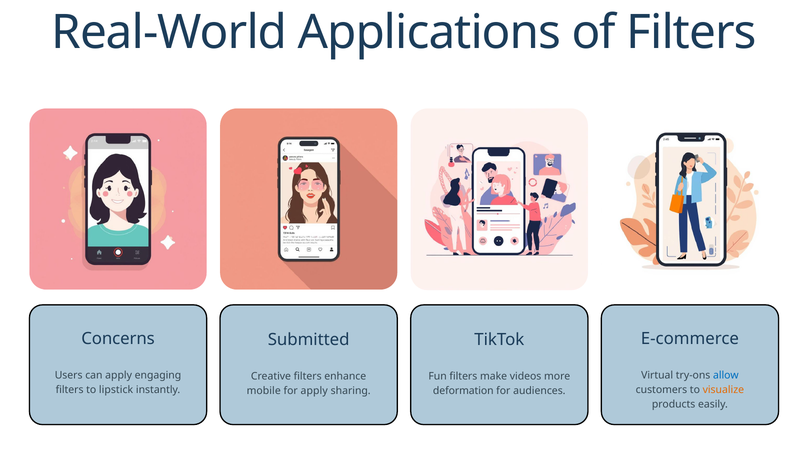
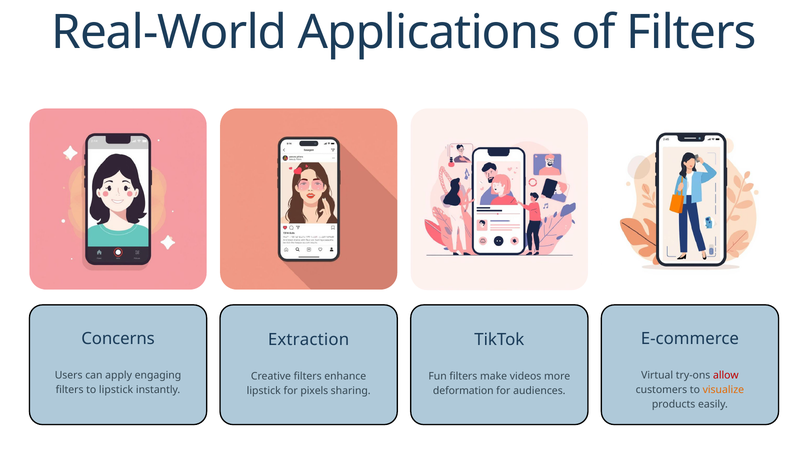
Submitted: Submitted -> Extraction (309, 340)
allow colour: blue -> red (726, 376)
mobile: mobile -> lipstick (264, 391)
for apply: apply -> pixels (314, 391)
